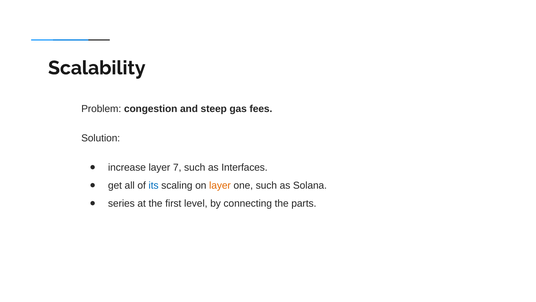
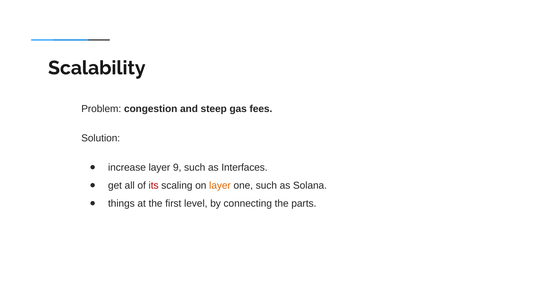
7: 7 -> 9 (177, 167)
its colour: blue -> red (154, 185)
series: series -> things (121, 203)
